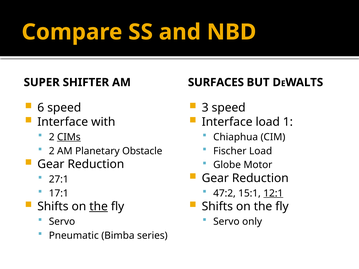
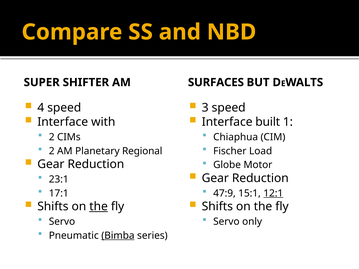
6: 6 -> 4 (41, 108)
Interface load: load -> built (268, 122)
CIMs underline: present -> none (69, 137)
Obstacle: Obstacle -> Regional (142, 151)
27:1: 27:1 -> 23:1 (59, 179)
47:2: 47:2 -> 47:9 (224, 193)
Bimba underline: none -> present (118, 236)
